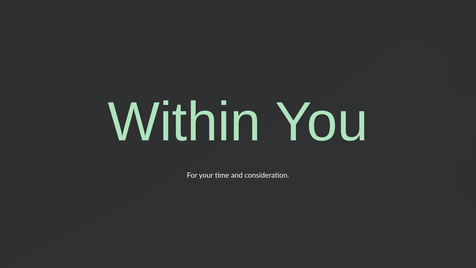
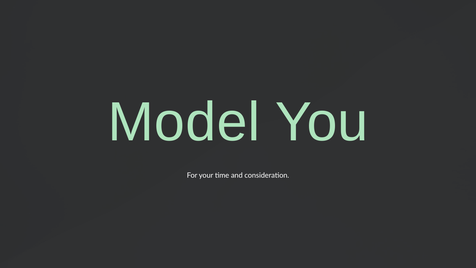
Within: Within -> Model (184, 122)
